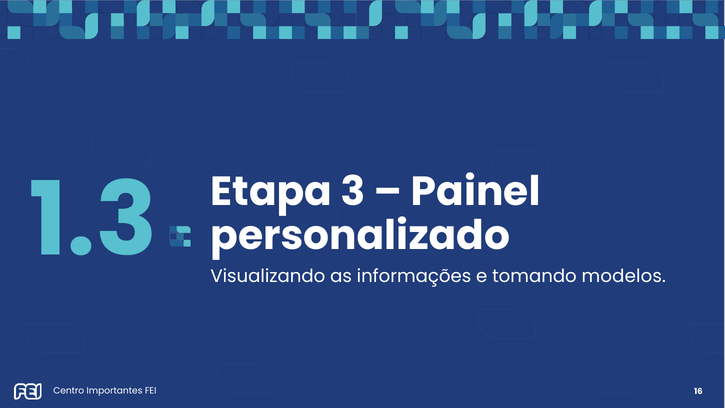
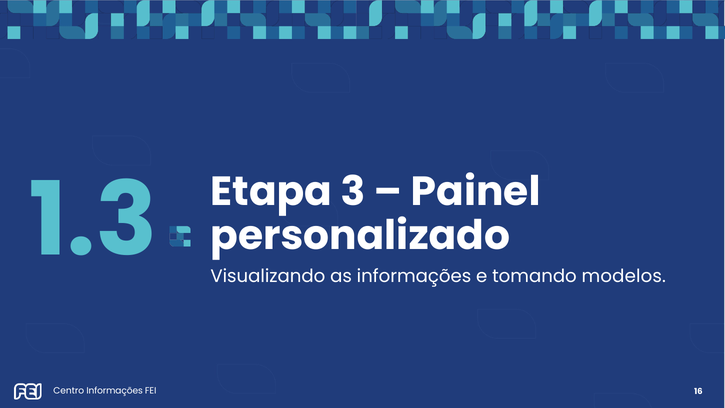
Centro Importantes: Importantes -> Informações (115, 391)
